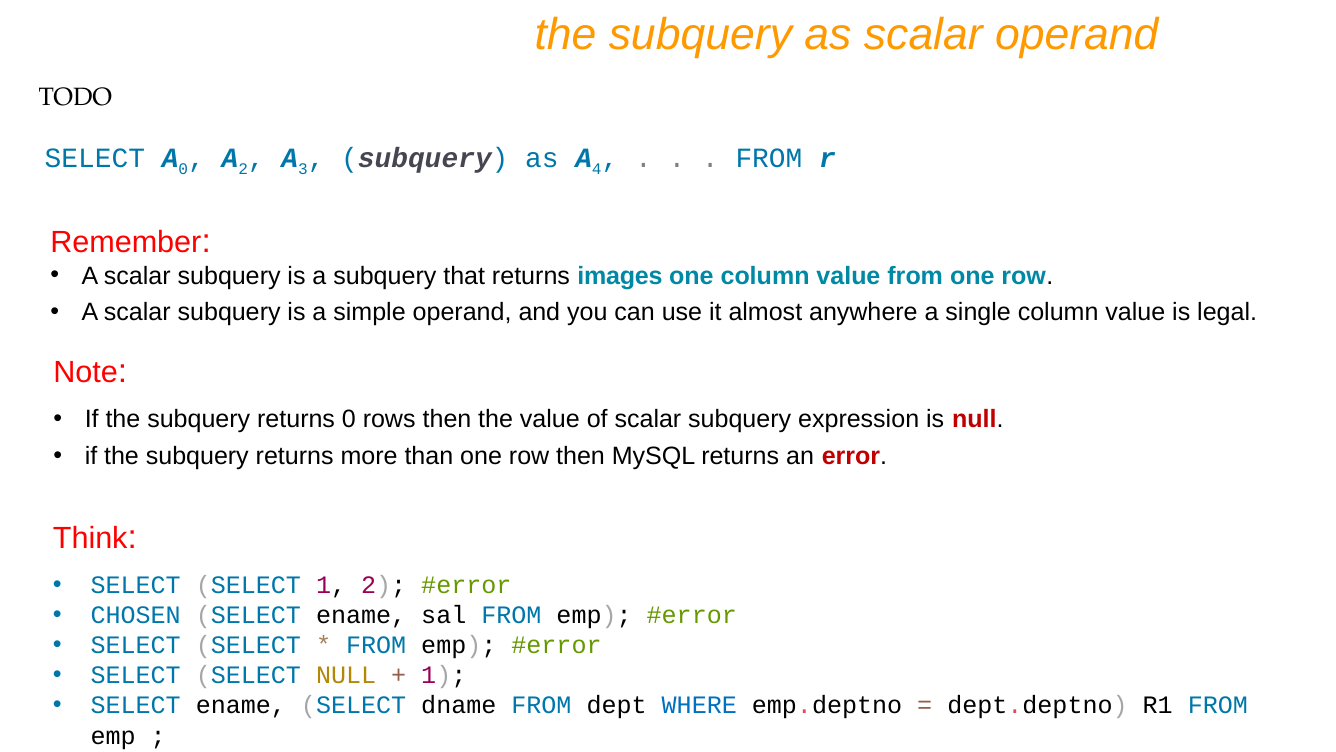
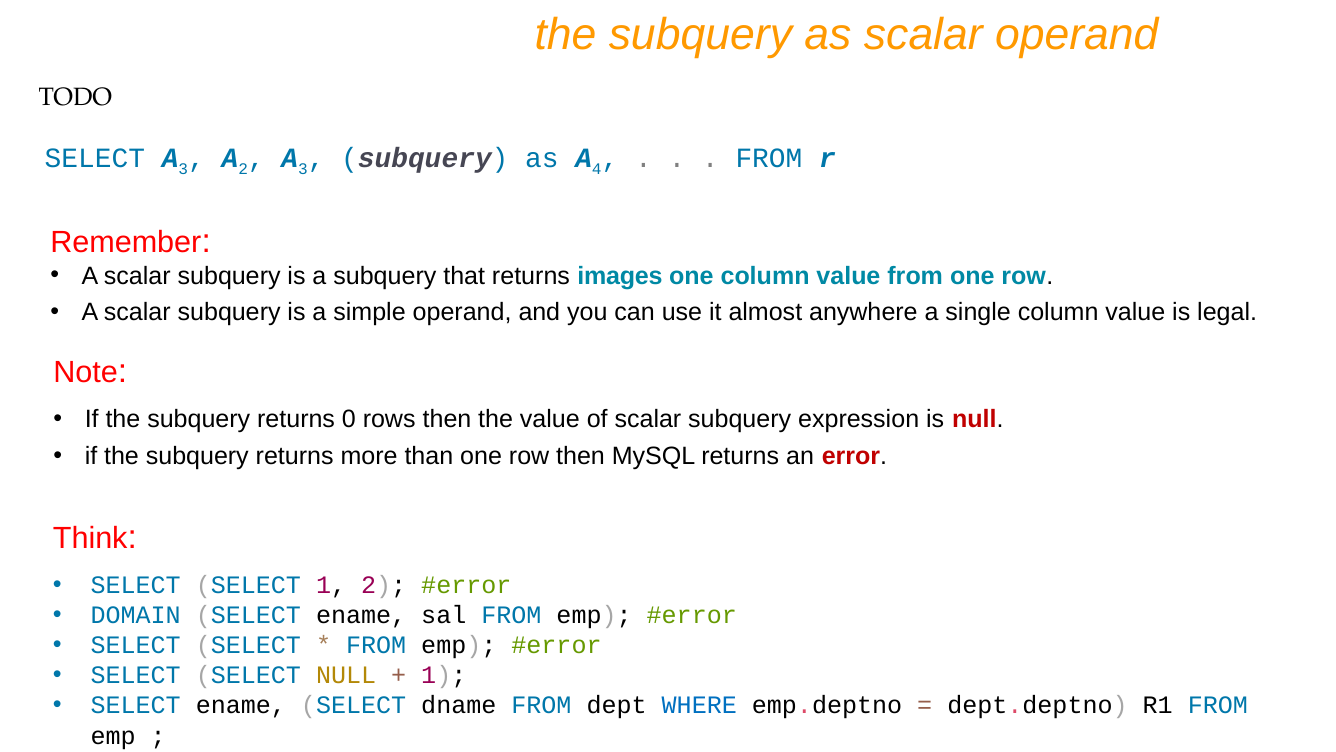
SELECT A 0: 0 -> 3 (183, 169)
CHOSEN: CHOSEN -> DOMAIN (136, 615)
